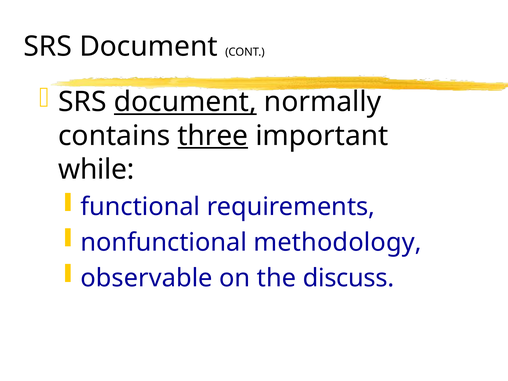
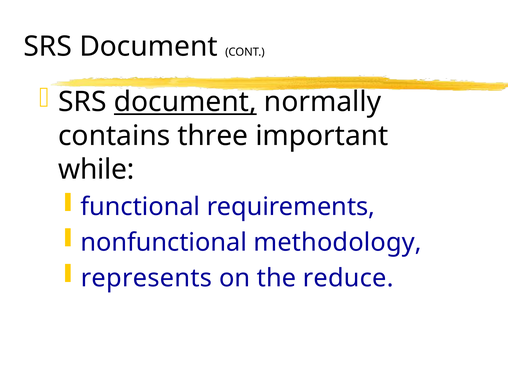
three underline: present -> none (213, 136)
observable: observable -> represents (146, 278)
discuss: discuss -> reduce (348, 278)
